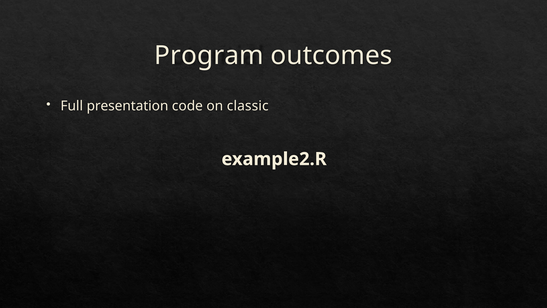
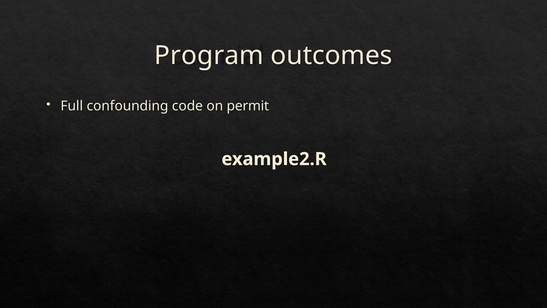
presentation: presentation -> confounding (127, 106)
classic: classic -> permit (248, 106)
